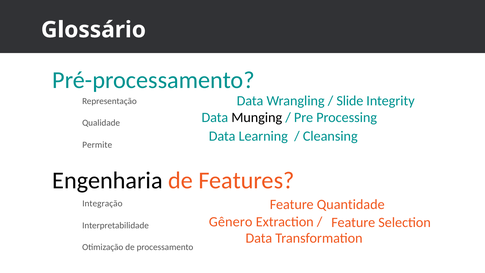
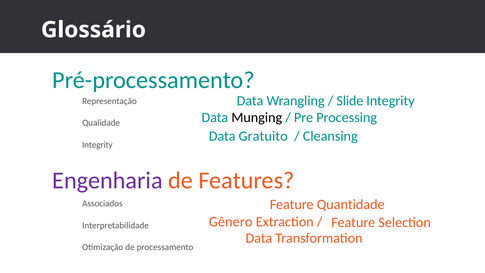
Learning: Learning -> Gratuito (263, 136)
Permite: Permite -> Integrity (97, 145)
Engenharia colour: black -> purple (108, 180)
Integração: Integração -> Associados (102, 203)
